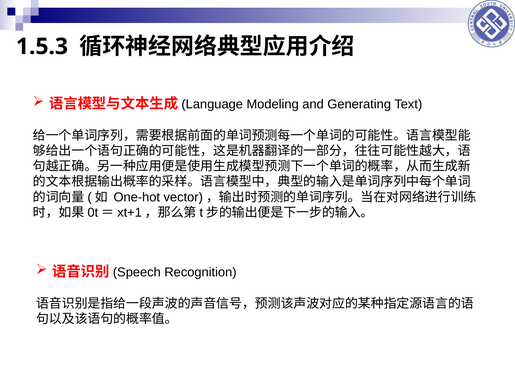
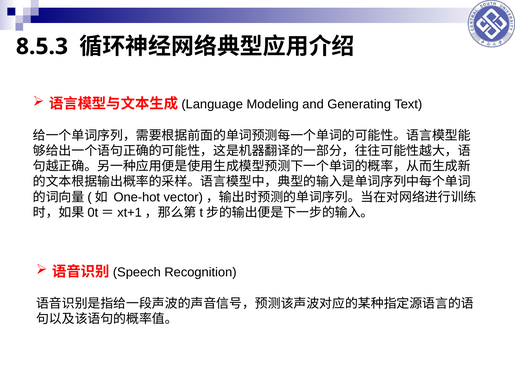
1.5.3: 1.5.3 -> 8.5.3 (42, 47)
